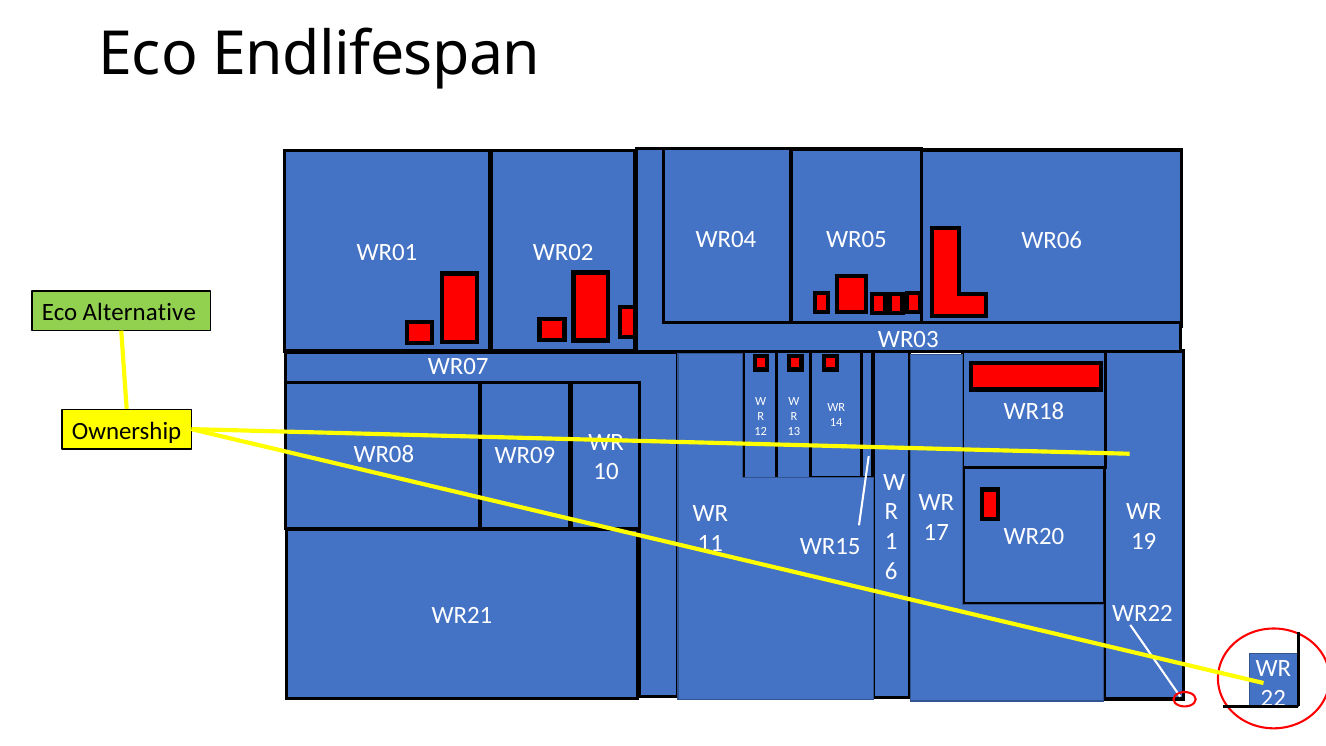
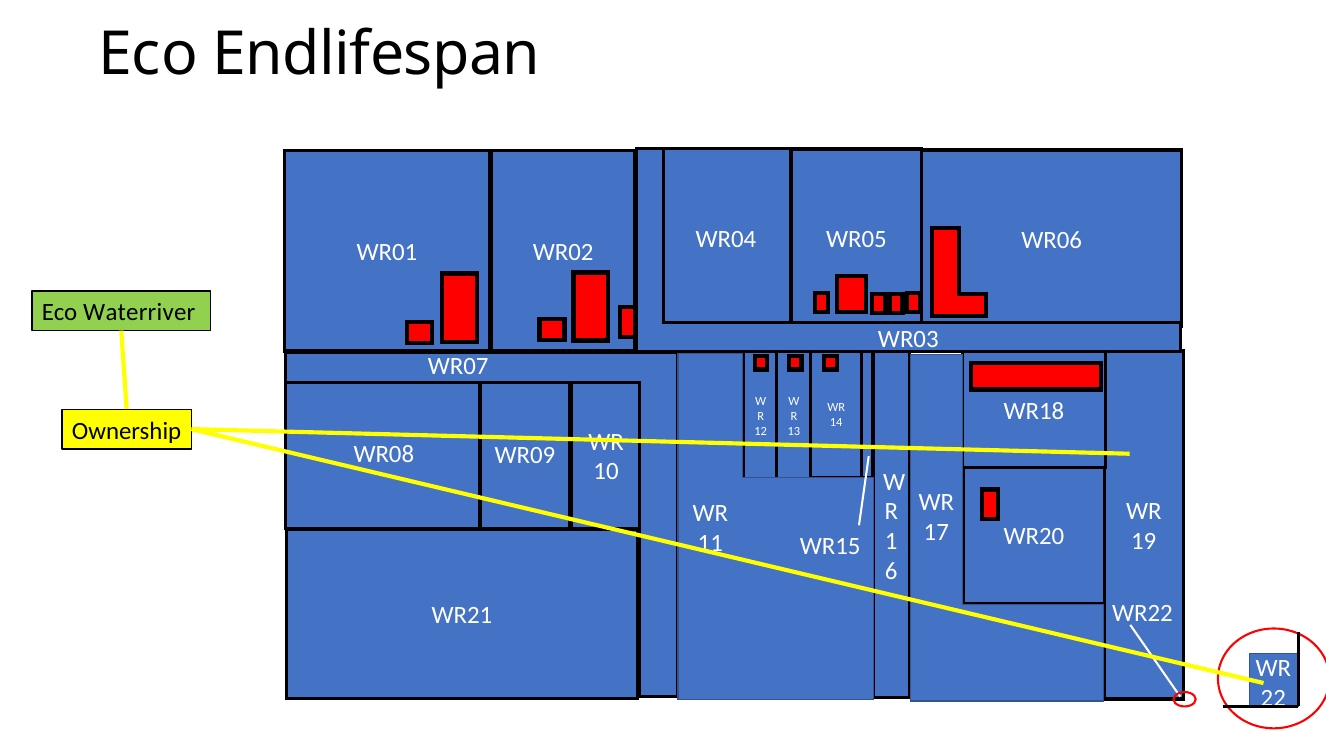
Alternative: Alternative -> Waterriver (139, 312)
